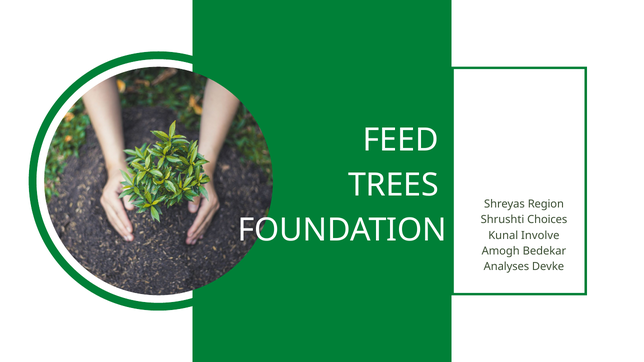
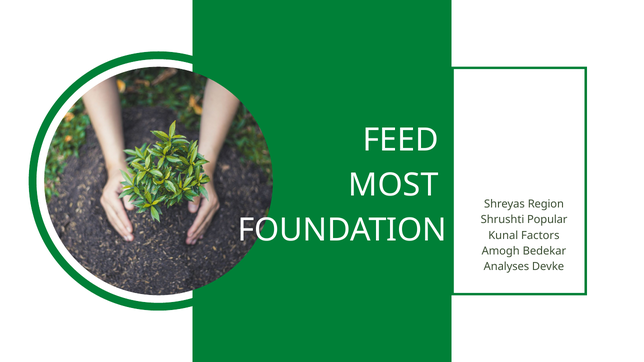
TREES: TREES -> MOST (393, 185)
Choices: Choices -> Popular (547, 220)
Involve: Involve -> Factors (540, 236)
